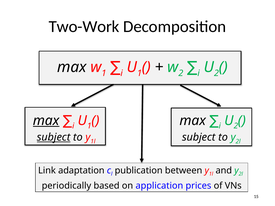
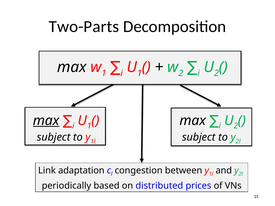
Two-Work: Two-Work -> Two-Parts (84, 27)
subject underline: present -> none (54, 137)
publication: publication -> congestion (139, 171)
application: application -> distributed (159, 186)
